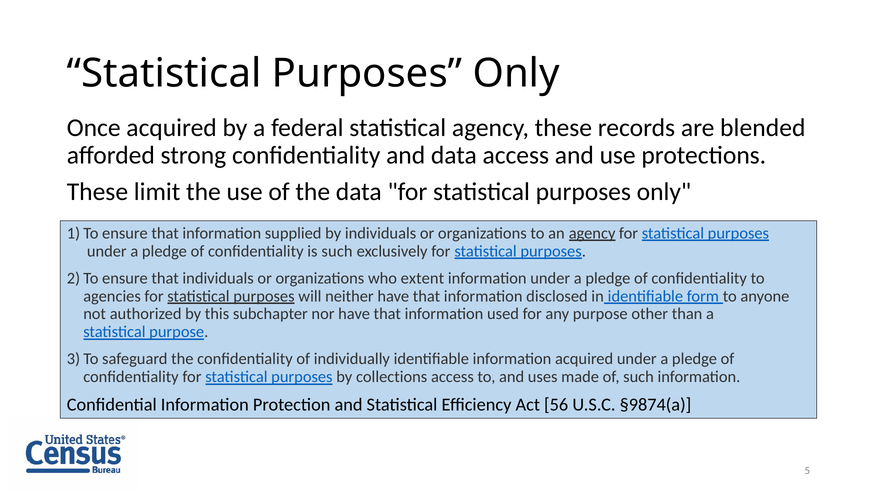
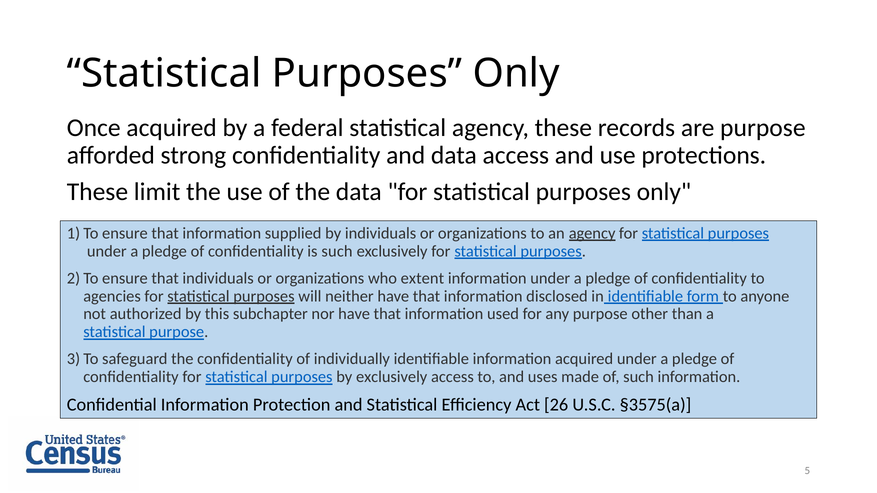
are blended: blended -> purpose (763, 128)
by collections: collections -> exclusively (392, 377)
56: 56 -> 26 (556, 405)
§9874(a: §9874(a -> §3575(a (655, 405)
